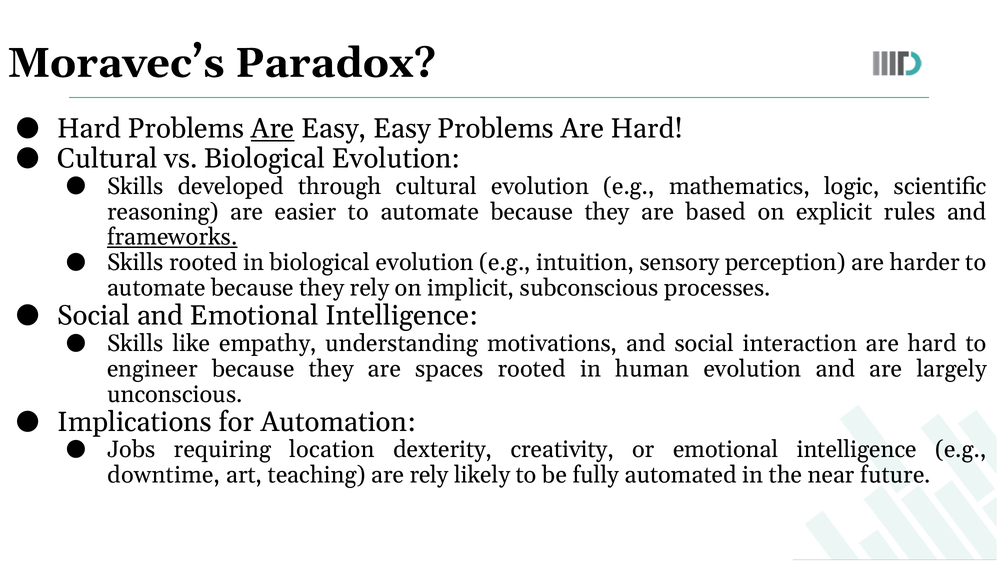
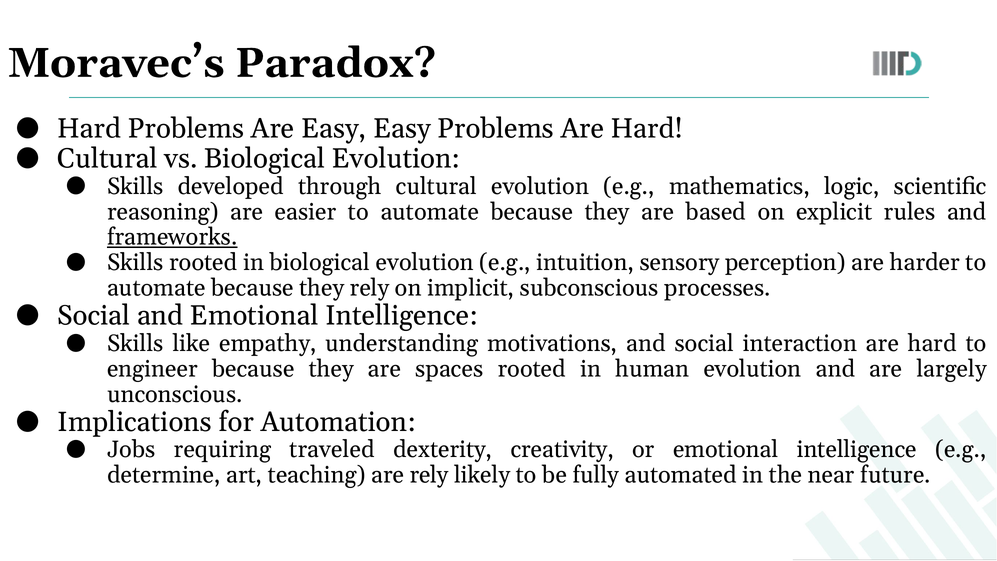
Are underline: present -> none (273, 129)
location: location -> traveled (332, 450)
downtime: downtime -> determine (164, 475)
